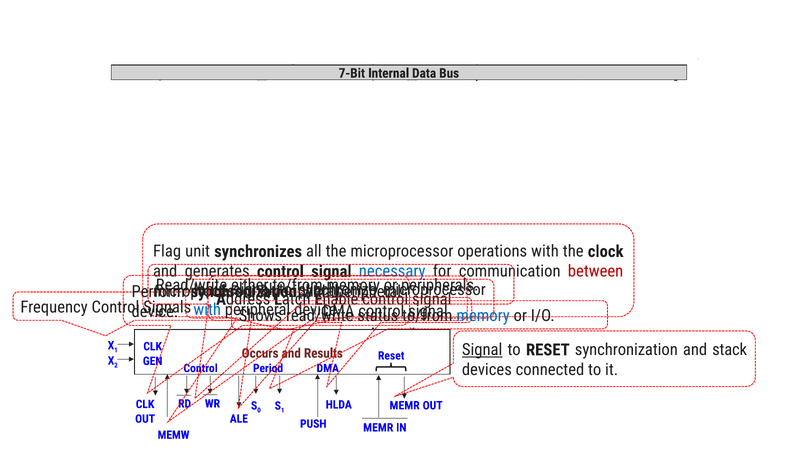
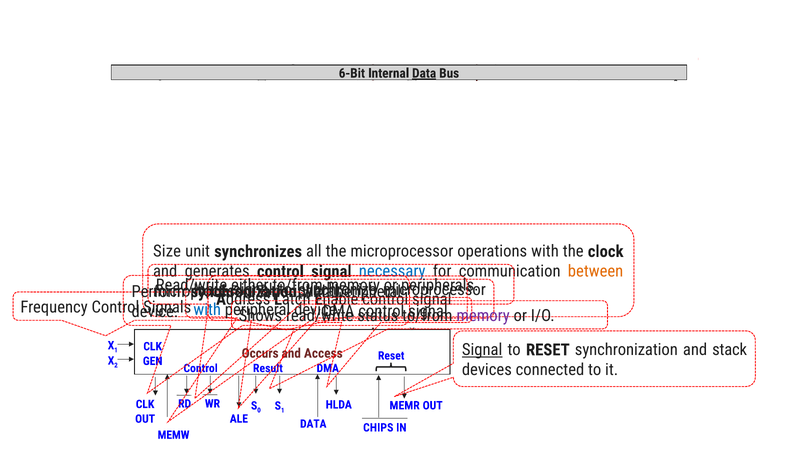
7-Bit: 7-Bit -> 6-Bit (352, 73)
Data underline: none -> present (424, 73)
Flag: Flag -> Size (167, 251)
between colour: red -> orange (596, 271)
memory colour: blue -> purple (483, 316)
Results: Results -> Access (323, 353)
Period: Period -> Result (268, 368)
ALE PUSH: PUSH -> DATA (313, 424)
MEMR: MEMR -> CHIPS (378, 428)
